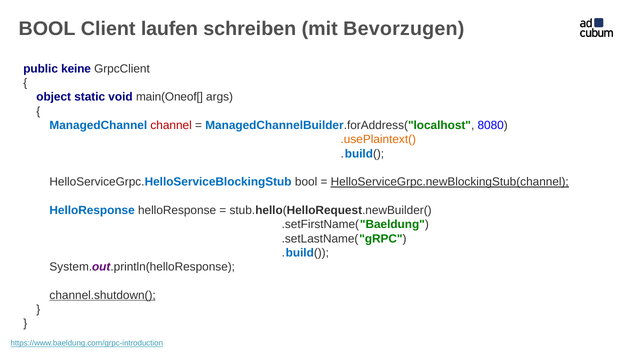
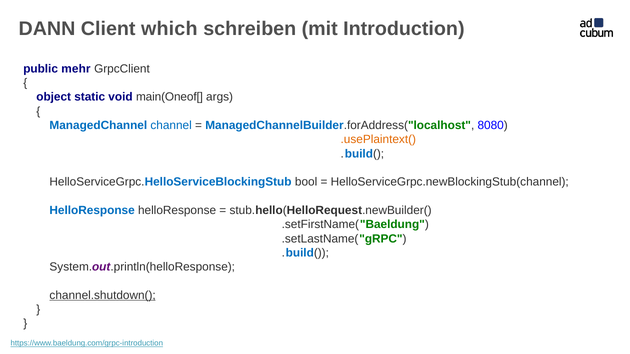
BOOL: BOOL -> DANN (47, 29)
laufen: laufen -> which (169, 29)
Bevorzugen: Bevorzugen -> Introduction (404, 29)
keine: keine -> mehr (76, 69)
channel colour: red -> blue (171, 125)
HelloServiceGrpc.newBlockingStub(channel underline: present -> none (450, 182)
